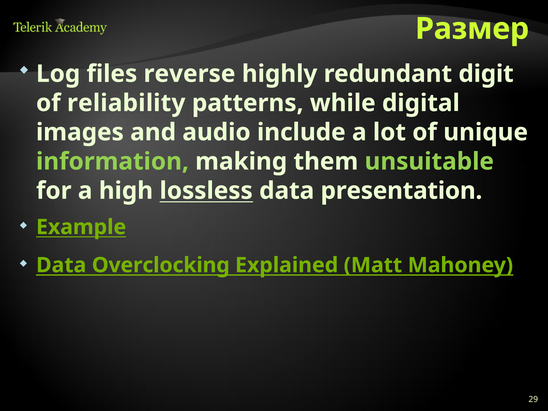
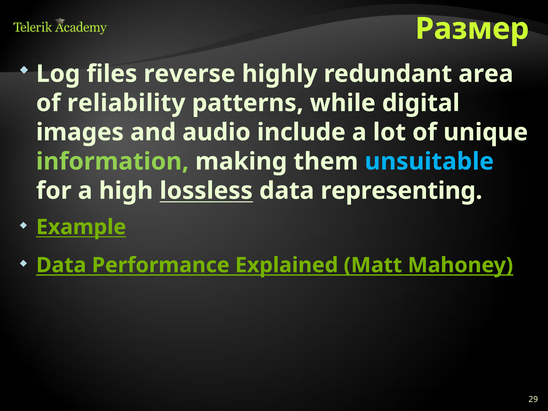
digit: digit -> area (486, 74)
unsuitable colour: light green -> light blue (429, 162)
presentation: presentation -> representing (401, 191)
Overclocking: Overclocking -> Performance (161, 265)
